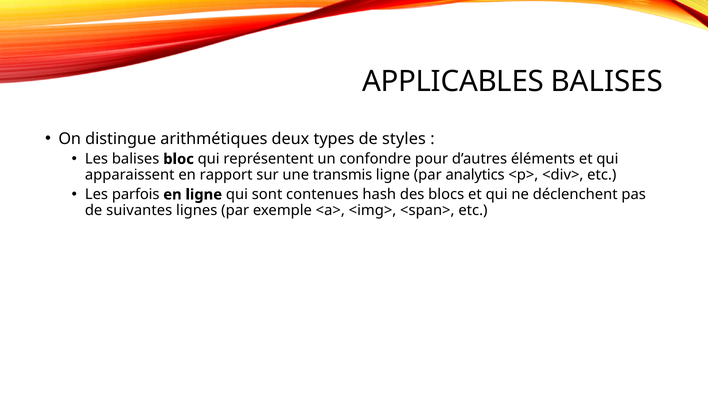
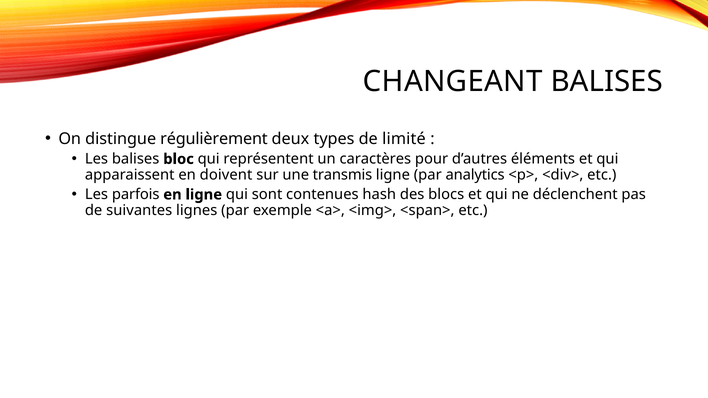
APPLICABLES: APPLICABLES -> CHANGEANT (453, 82)
arithmétiques: arithmétiques -> régulièrement (214, 139)
styles: styles -> limité (404, 139)
confondre: confondre -> caractères (375, 159)
rapport: rapport -> doivent (226, 175)
